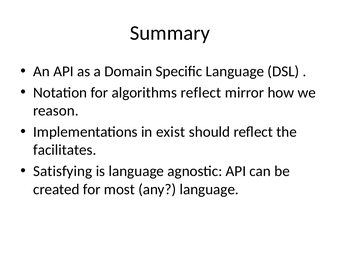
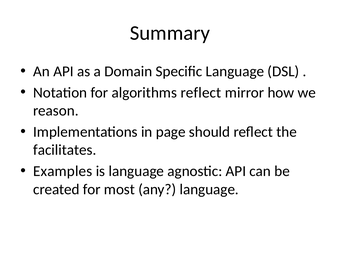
exist: exist -> page (171, 132)
Satisfying: Satisfying -> Examples (63, 171)
